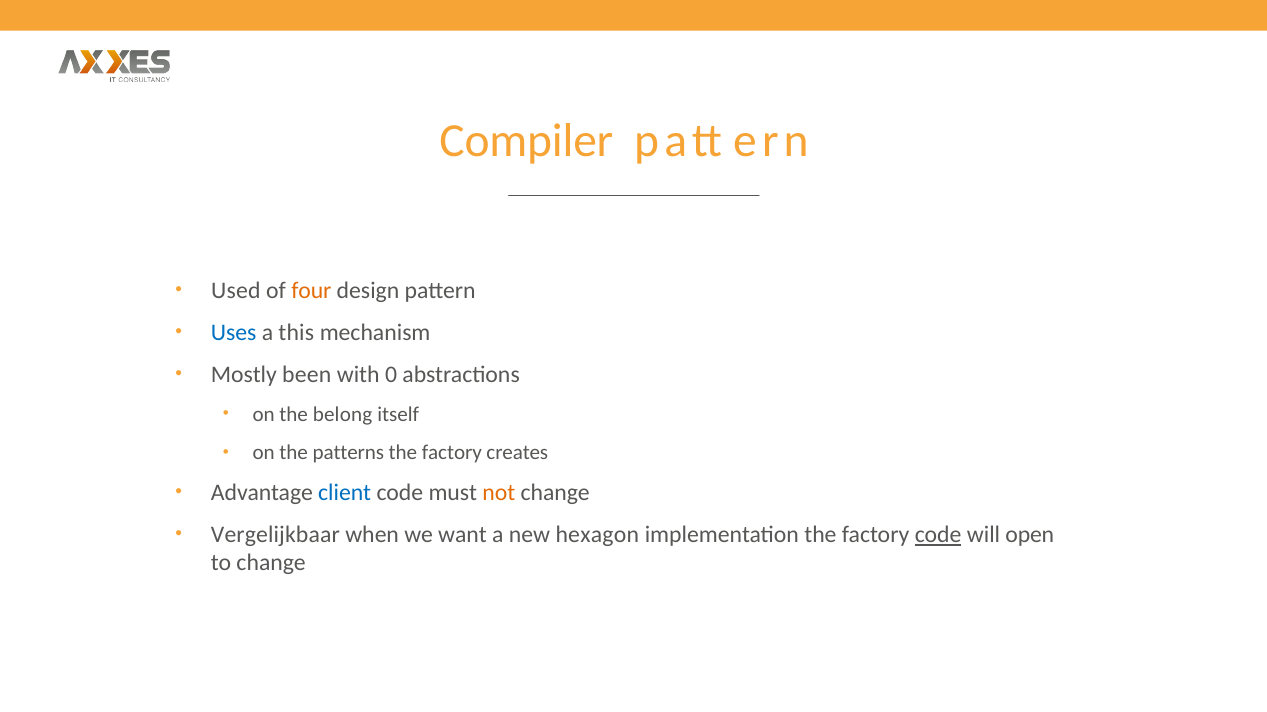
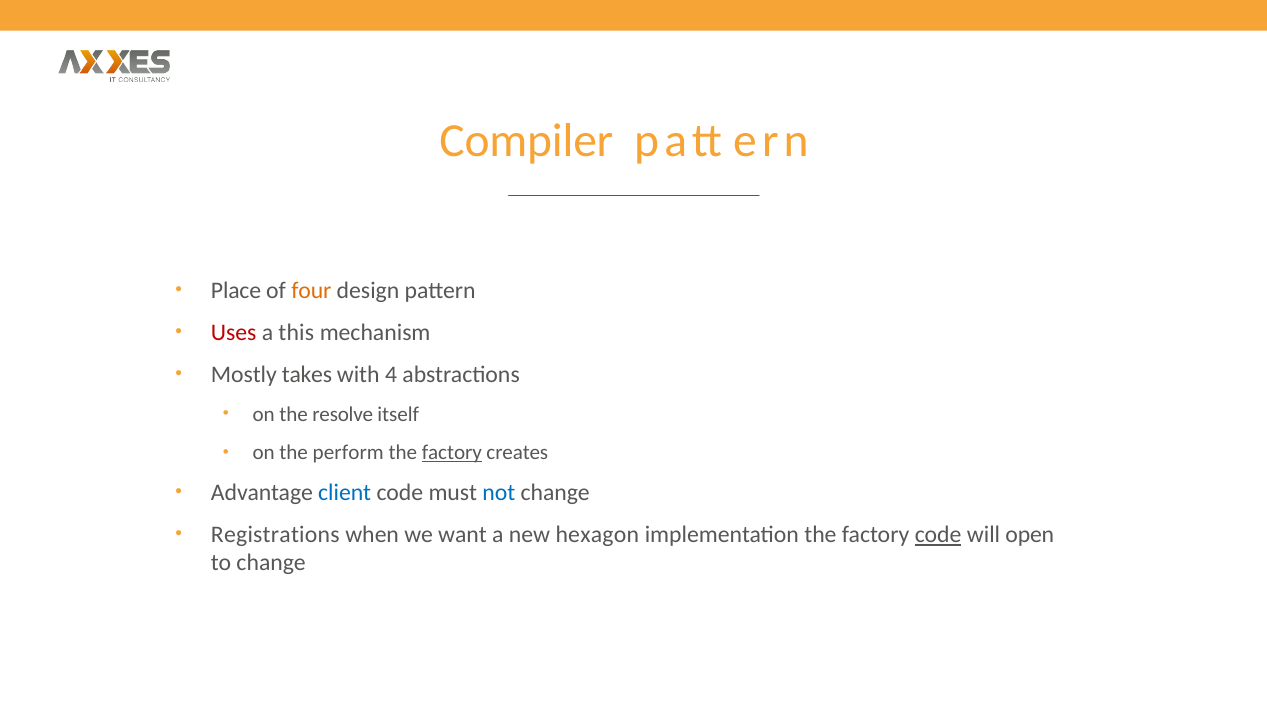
Used: Used -> Place (236, 291)
Uses colour: blue -> red (234, 333)
been: been -> takes (307, 375)
0: 0 -> 4 (391, 375)
belong: belong -> resolve (343, 415)
patterns: patterns -> perform (348, 453)
factory underline: none -> present (452, 453)
not colour: orange -> blue (499, 493)
Vergelijkbaar: Vergelijkbaar -> Registrations (275, 535)
